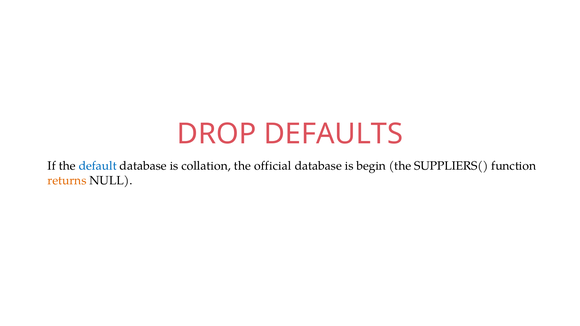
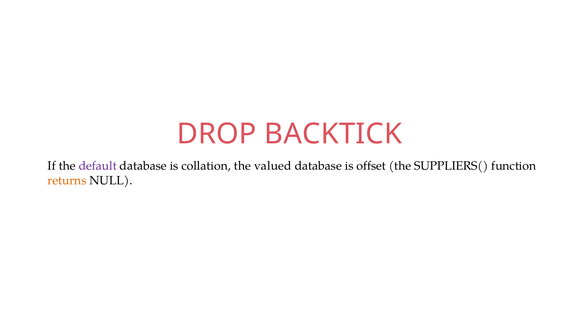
DEFAULTS: DEFAULTS -> BACKTICK (333, 134)
default colour: blue -> purple (98, 166)
official: official -> valued (273, 166)
begin: begin -> offset (371, 166)
